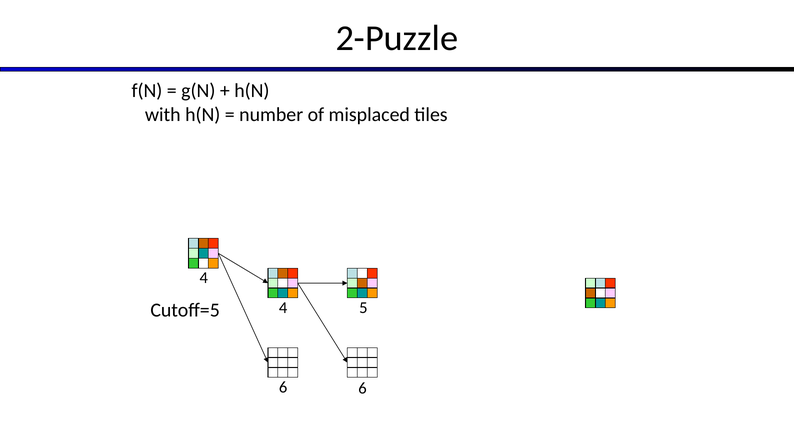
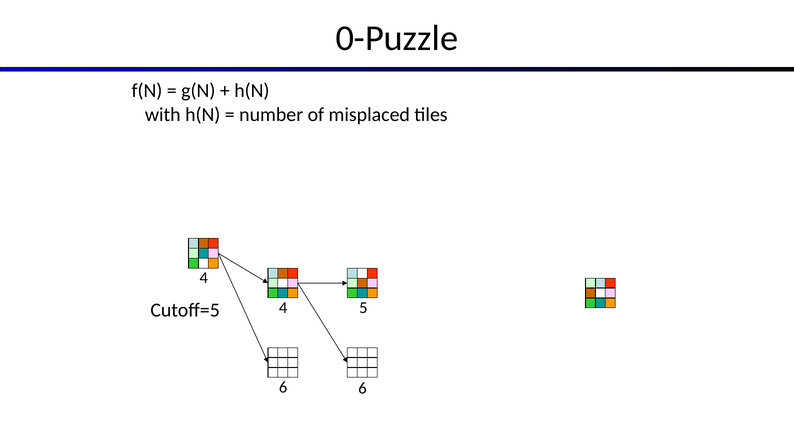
2-Puzzle: 2-Puzzle -> 0-Puzzle (397, 38)
